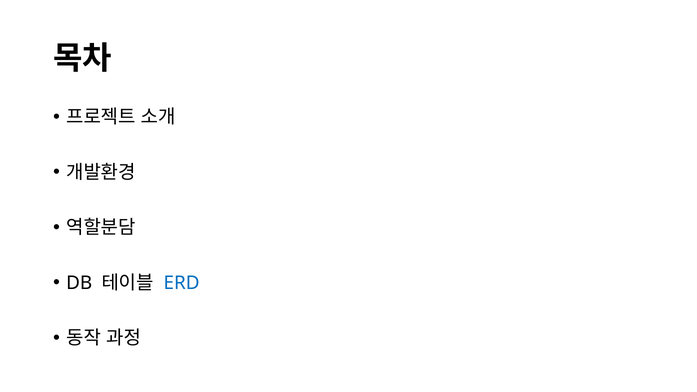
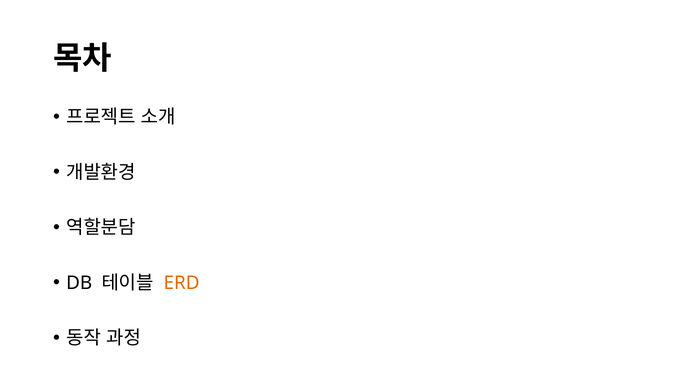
ERD colour: blue -> orange (182, 283)
